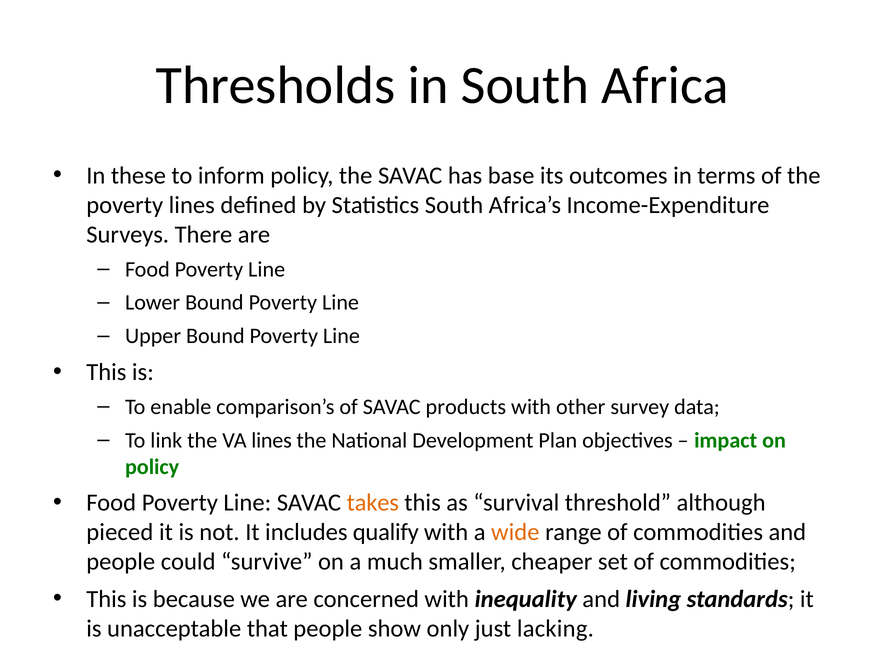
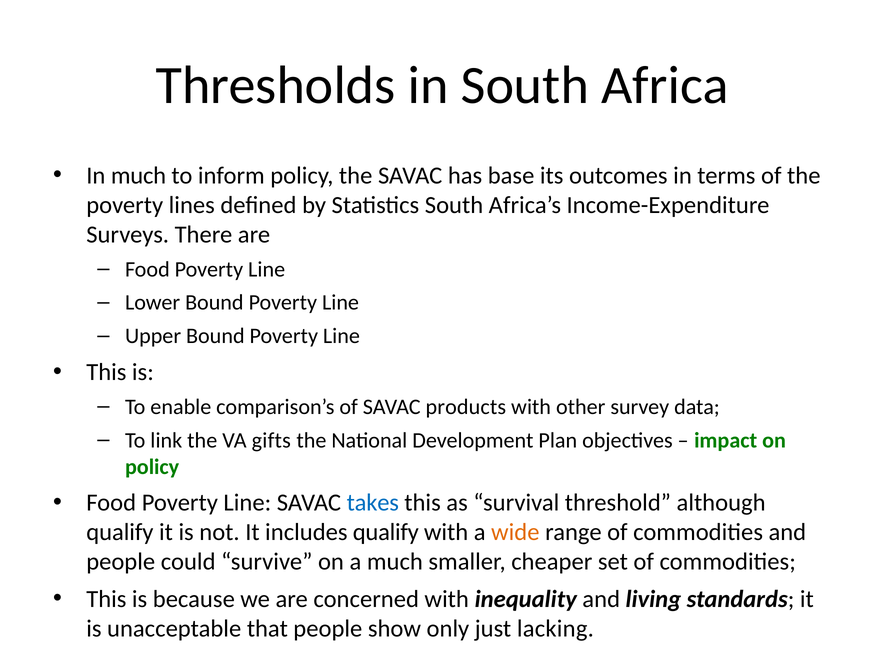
In these: these -> much (139, 176)
VA lines: lines -> gifts (271, 441)
takes colour: orange -> blue (373, 503)
pieced: pieced -> qualify (120, 533)
